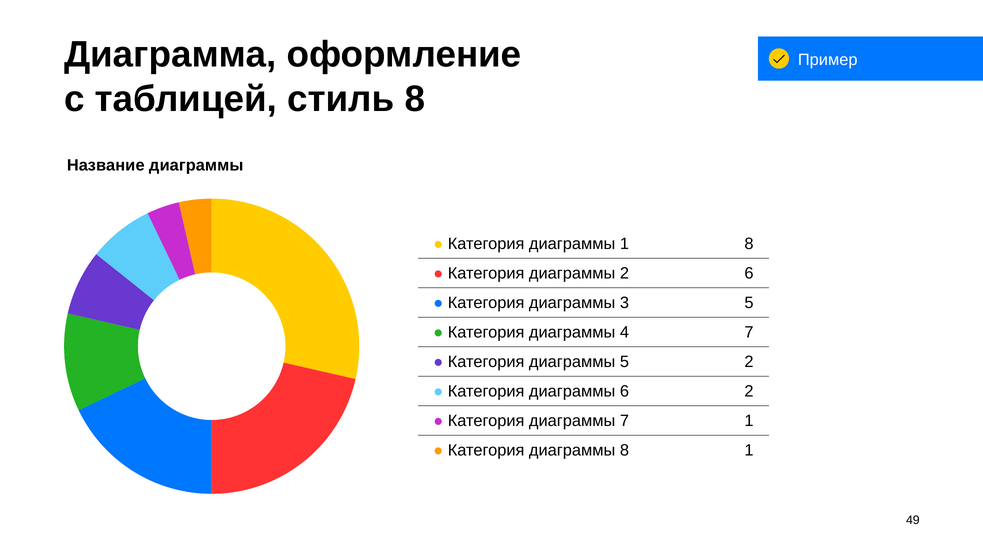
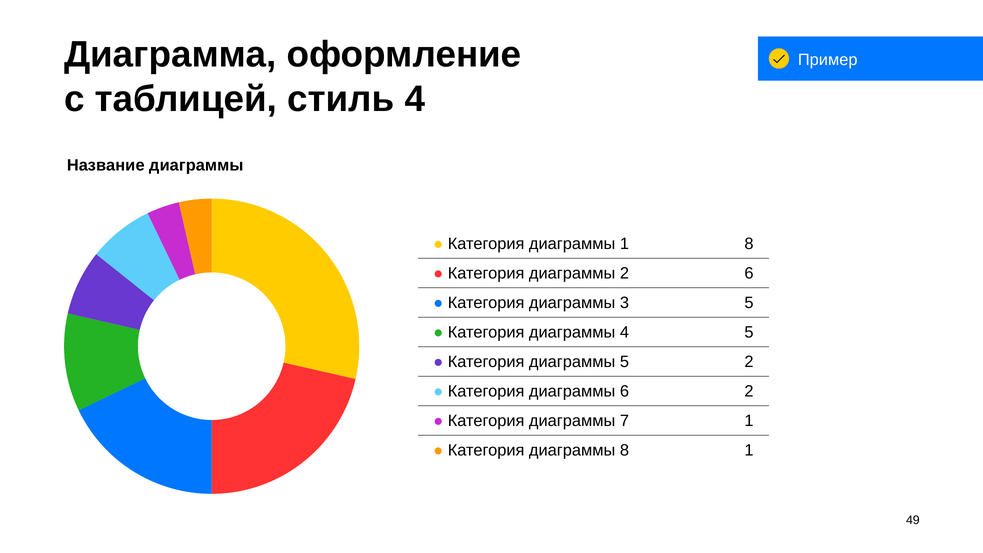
стиль 8: 8 -> 4 (415, 99)
4 7: 7 -> 5 (749, 332)
